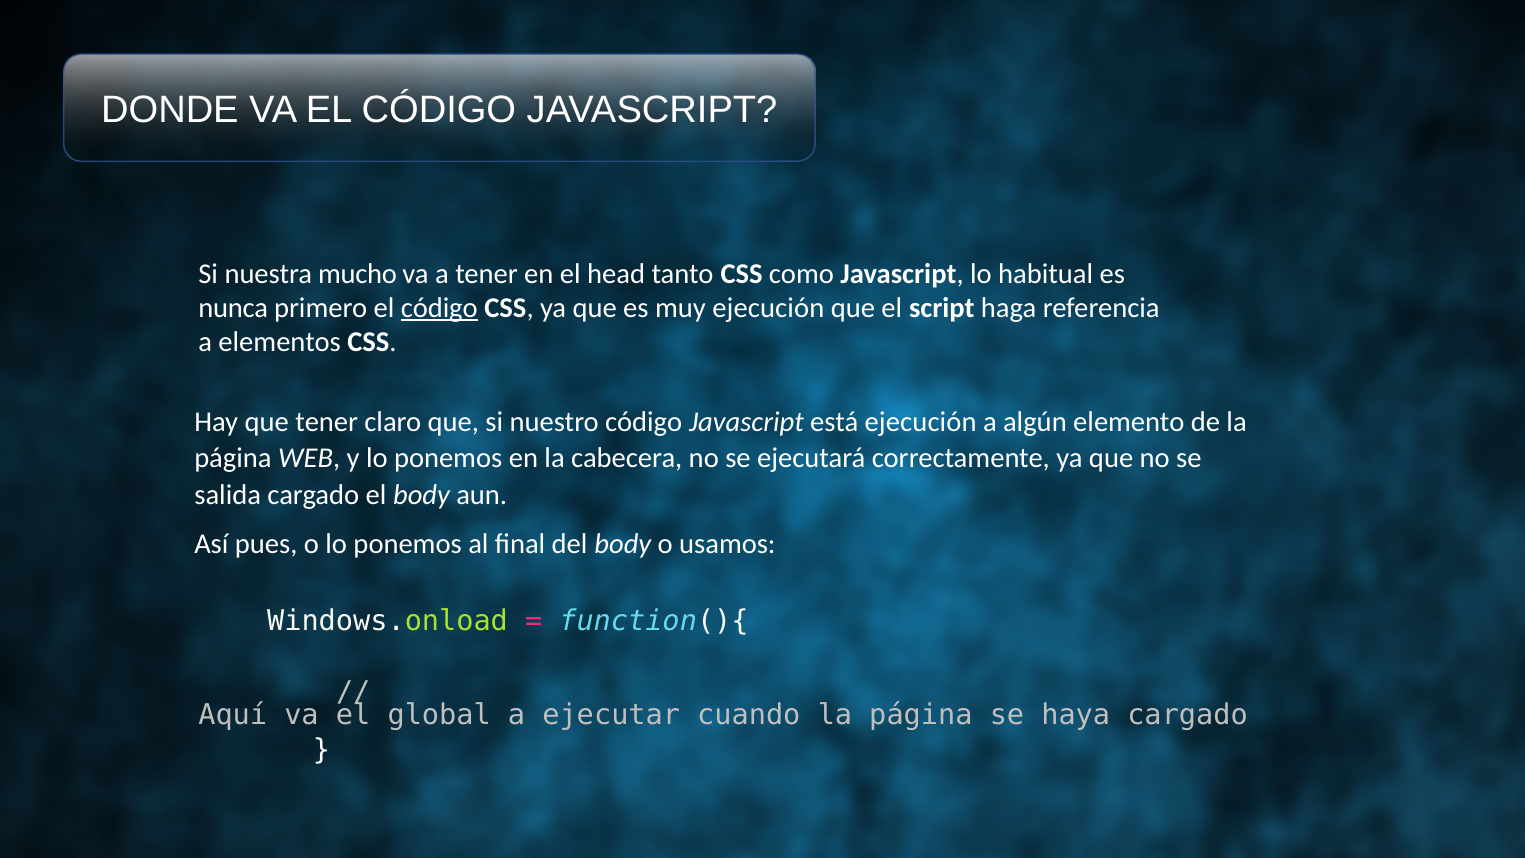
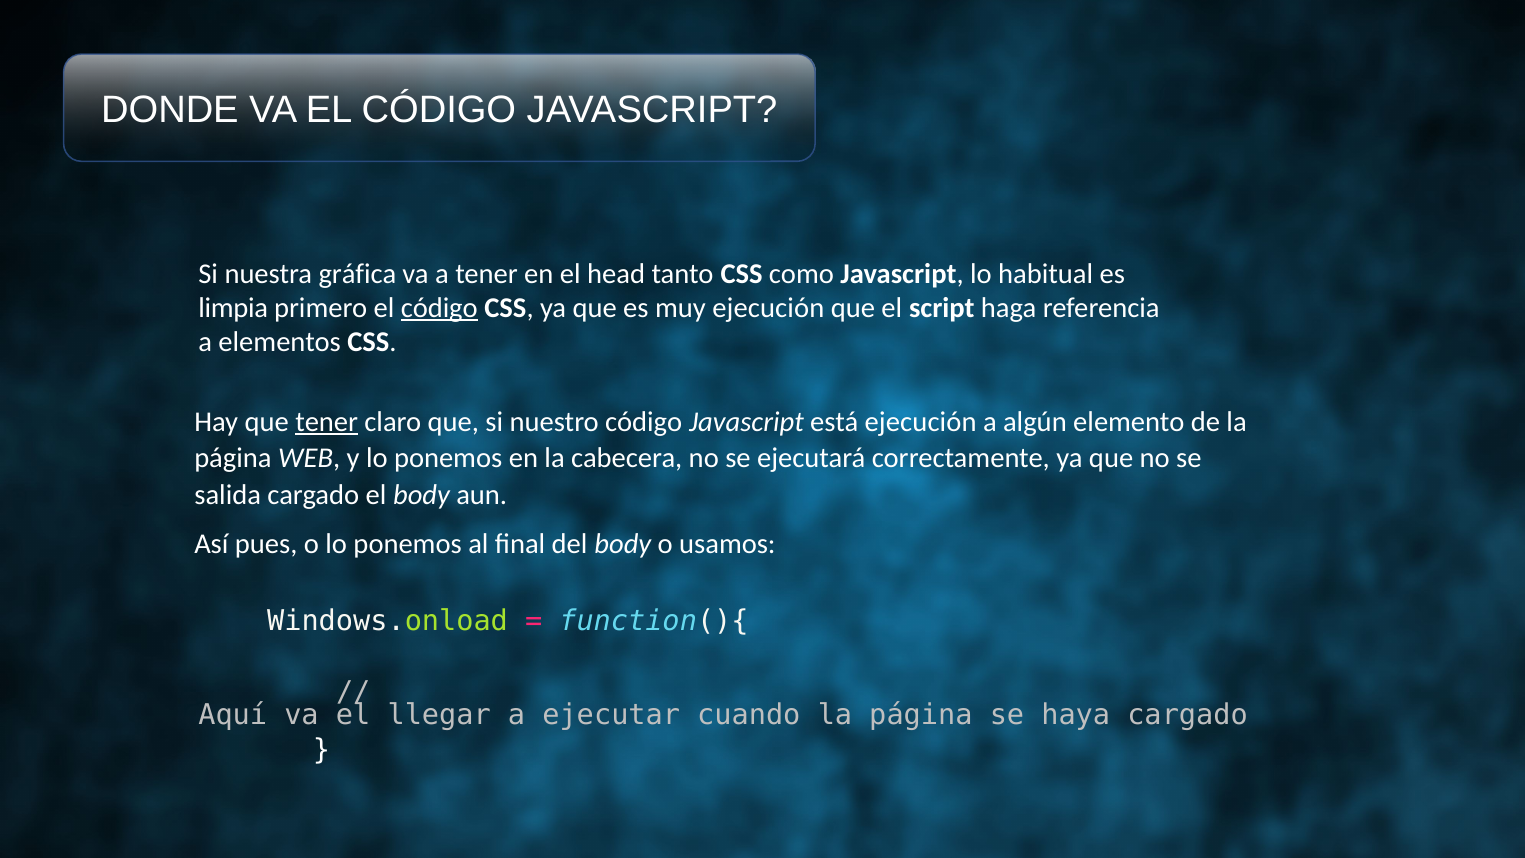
mucho: mucho -> gráfica (357, 274)
nunca: nunca -> limpia (233, 308)
tener underline: none -> present (327, 422)
global: global -> llegar (439, 715)
